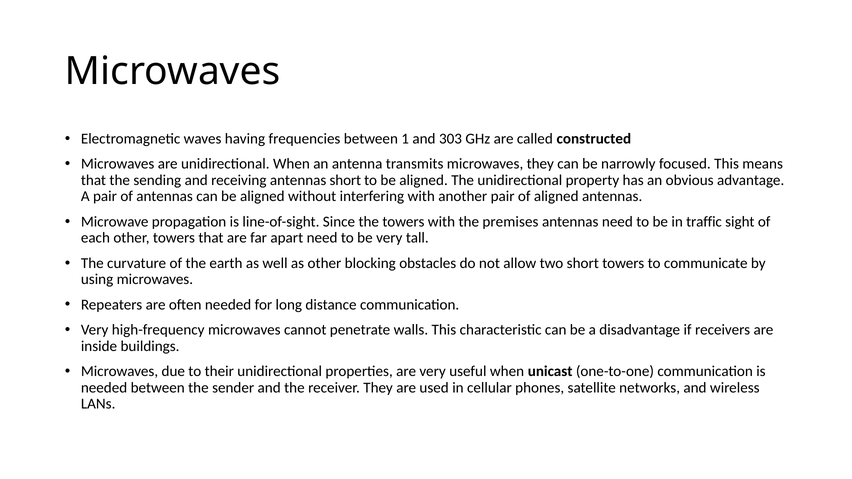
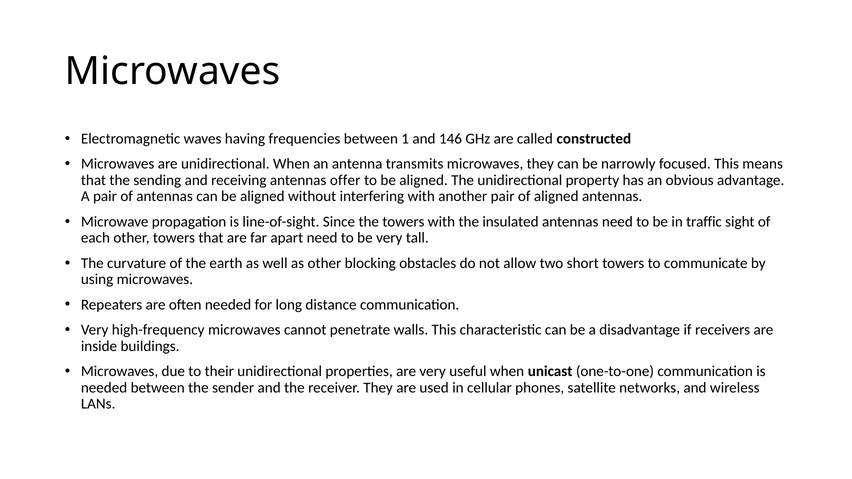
303: 303 -> 146 (450, 139)
antennas short: short -> offer (345, 180)
premises: premises -> insulated (510, 222)
